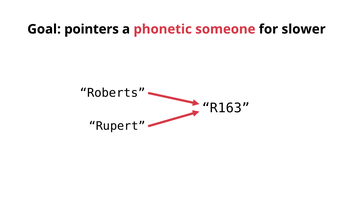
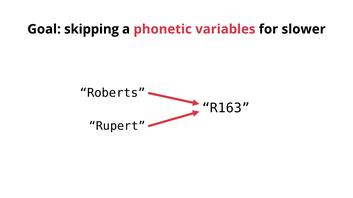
pointers: pointers -> skipping (92, 29)
someone: someone -> variables (225, 29)
